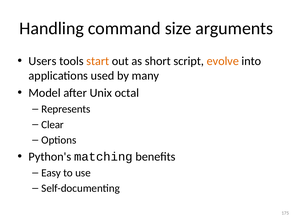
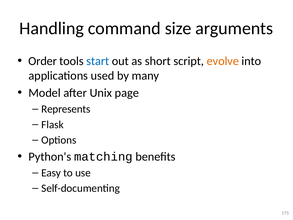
Users: Users -> Order (43, 61)
start colour: orange -> blue (98, 61)
octal: octal -> page (127, 93)
Clear: Clear -> Flask (53, 124)
